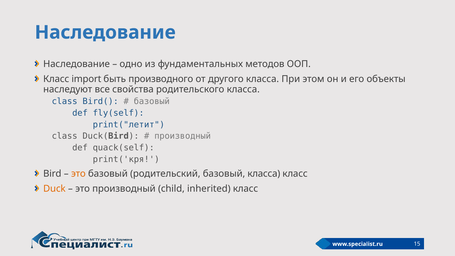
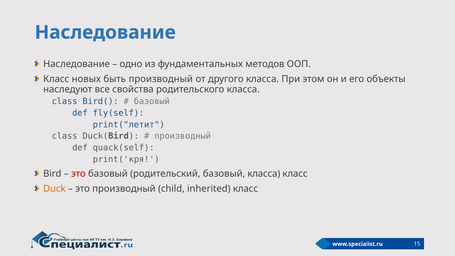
import: import -> новых (86, 79)
быть производного: производного -> производный (161, 79)
это colour: orange -> red (78, 174)
